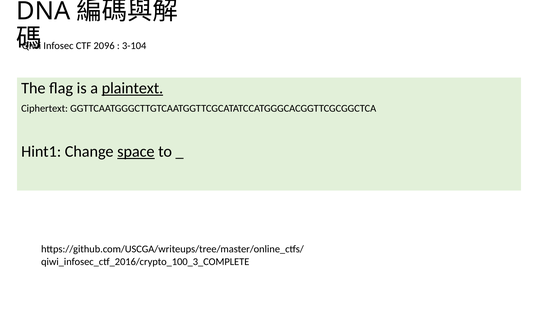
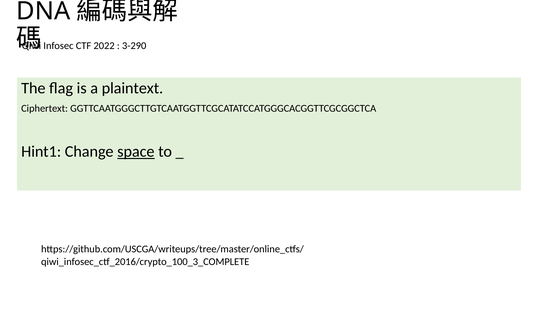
2096: 2096 -> 2022 (104, 46)
3-104: 3-104 -> 3-290 (134, 46)
plaintext underline: present -> none (132, 88)
